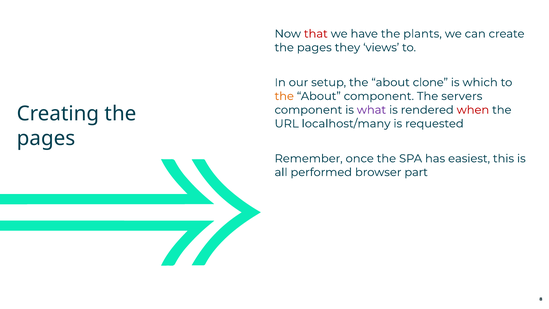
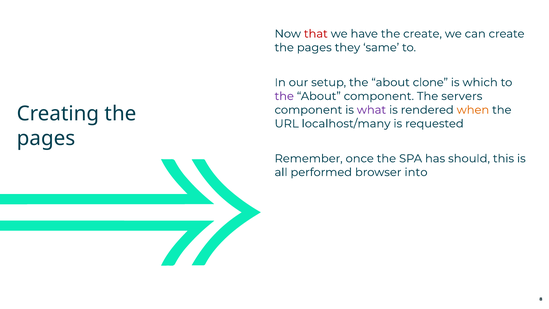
the plants: plants -> create (423, 34)
views: views -> same (381, 47)
the colour: orange -> purple (284, 96)
when colour: red -> orange (473, 110)
easiest: easiest -> should (469, 158)
part: part -> into (416, 172)
